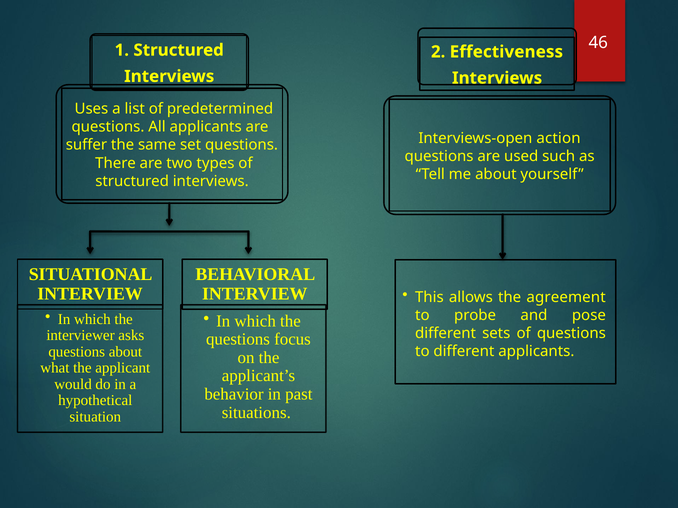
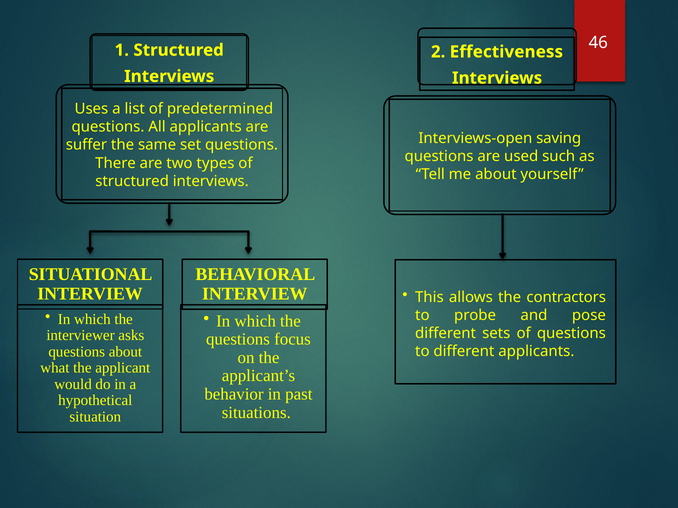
action: action -> saving (559, 138)
agreement: agreement -> contractors (566, 297)
